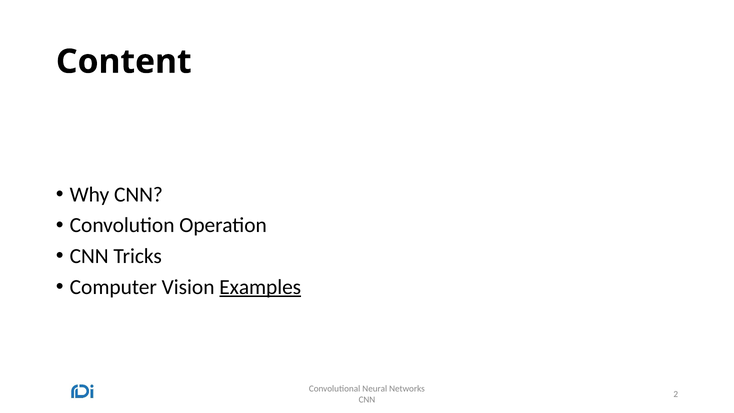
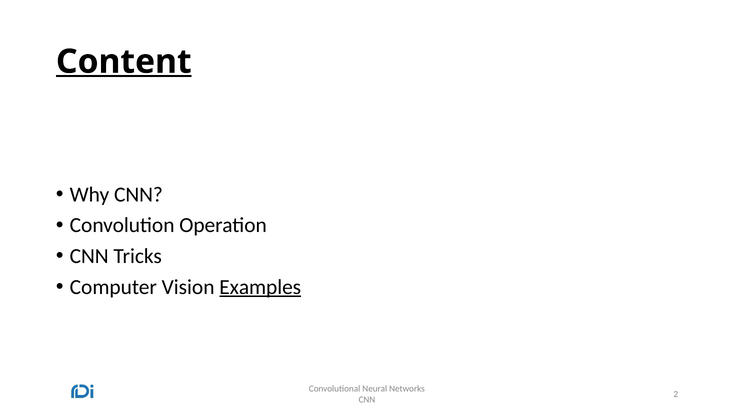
Content underline: none -> present (124, 62)
